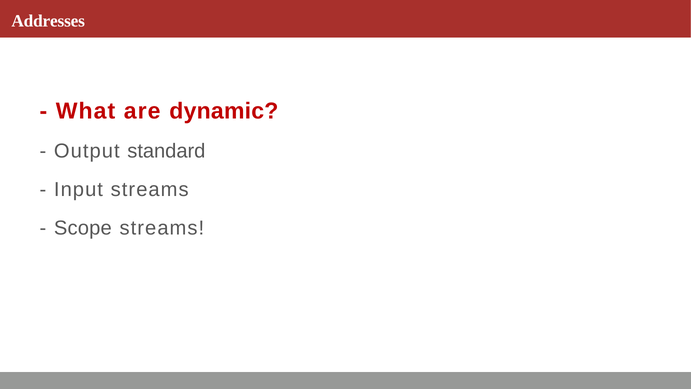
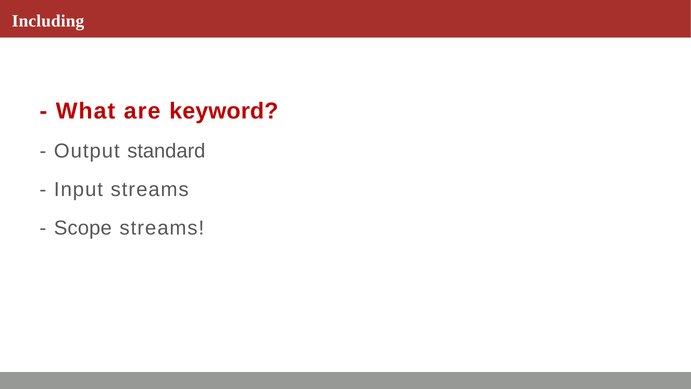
Addresses: Addresses -> Including (48, 21)
dynamic: dynamic -> keyword (224, 111)
